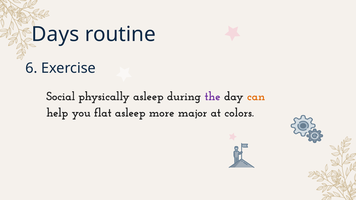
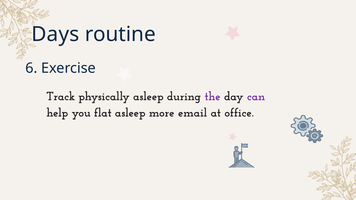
Social: Social -> Track (61, 96)
can colour: orange -> purple (256, 96)
major: major -> email (193, 113)
colors: colors -> office (239, 113)
